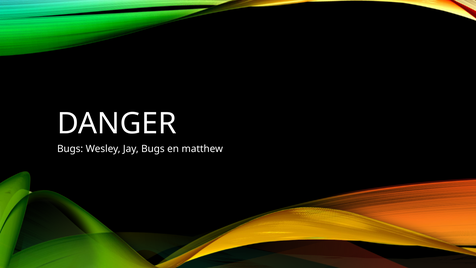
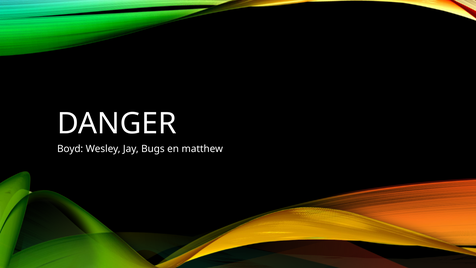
Bugs: Bugs -> Boyd (70, 149)
